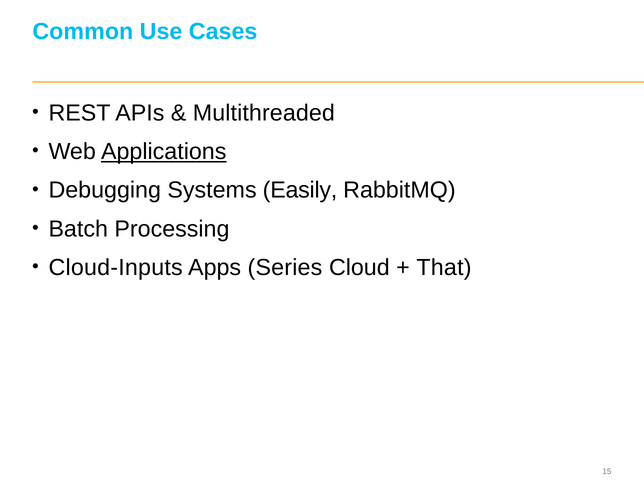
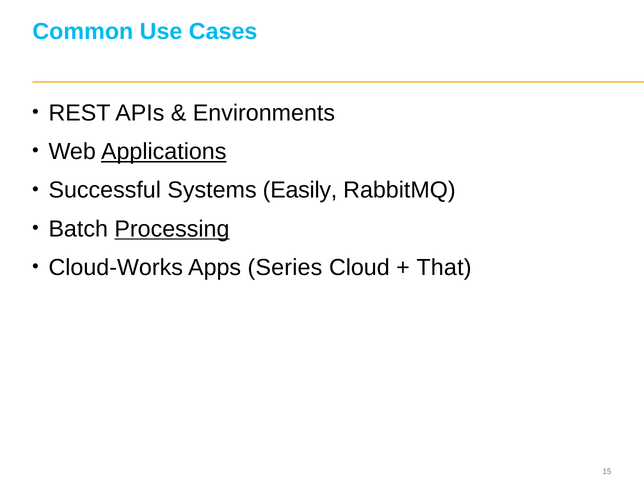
Multithreaded: Multithreaded -> Environments (264, 113)
Debugging: Debugging -> Successful (105, 190)
Processing underline: none -> present (172, 229)
Cloud-Inputs: Cloud-Inputs -> Cloud-Works (116, 268)
